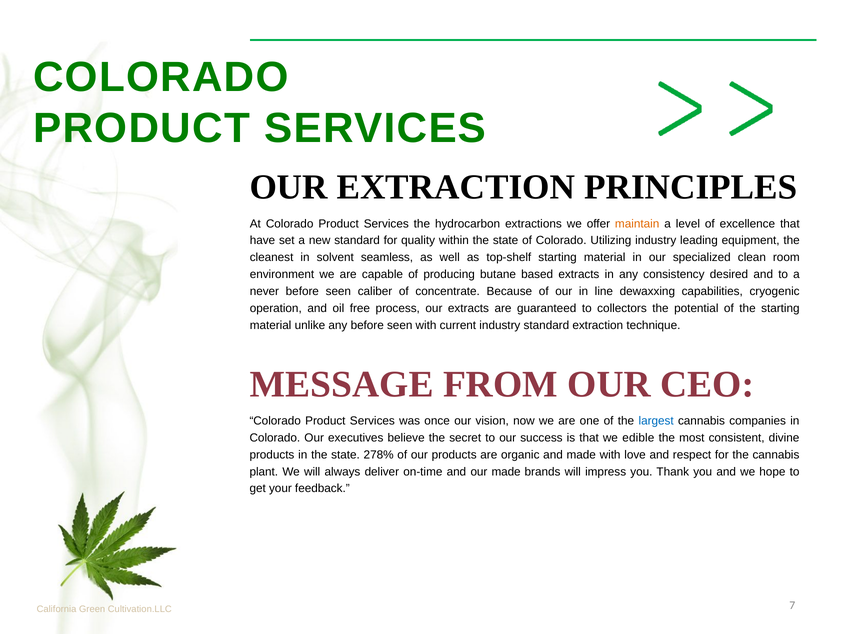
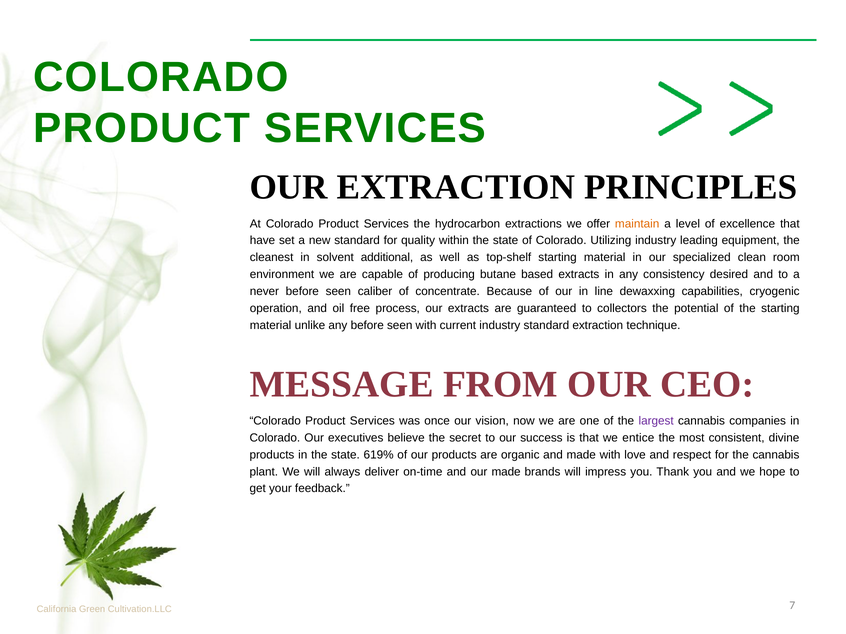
seamless: seamless -> additional (387, 258)
largest colour: blue -> purple (656, 421)
edible: edible -> entice (638, 438)
278%: 278% -> 619% (379, 455)
